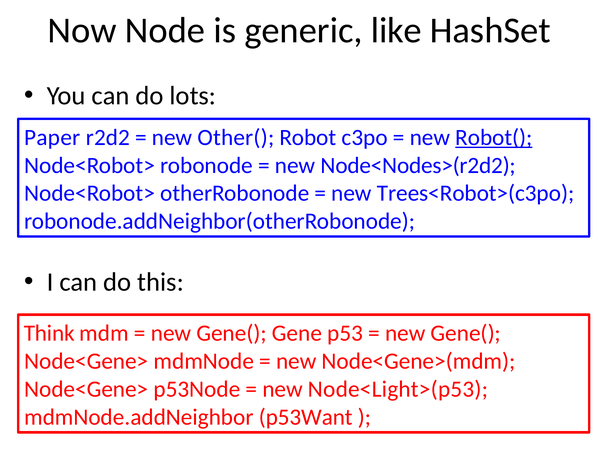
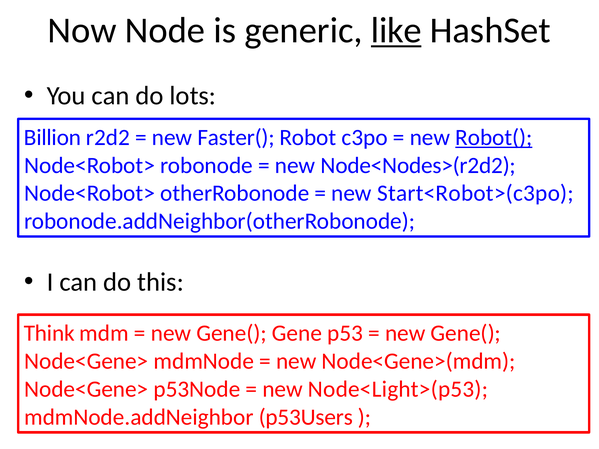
like underline: none -> present (396, 31)
Paper: Paper -> Billion (52, 137)
Other(: Other( -> Faster( (236, 137)
Trees<Robot>(c3po: Trees<Robot>(c3po -> Start<Robot>(c3po (475, 193)
p53Want: p53Want -> p53Users (306, 417)
